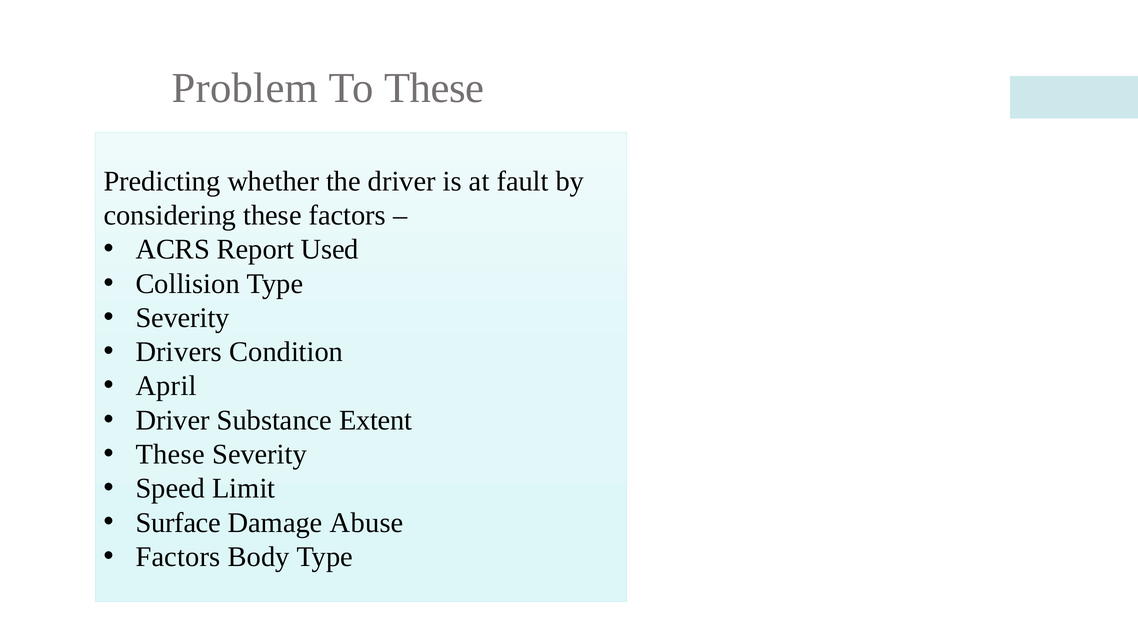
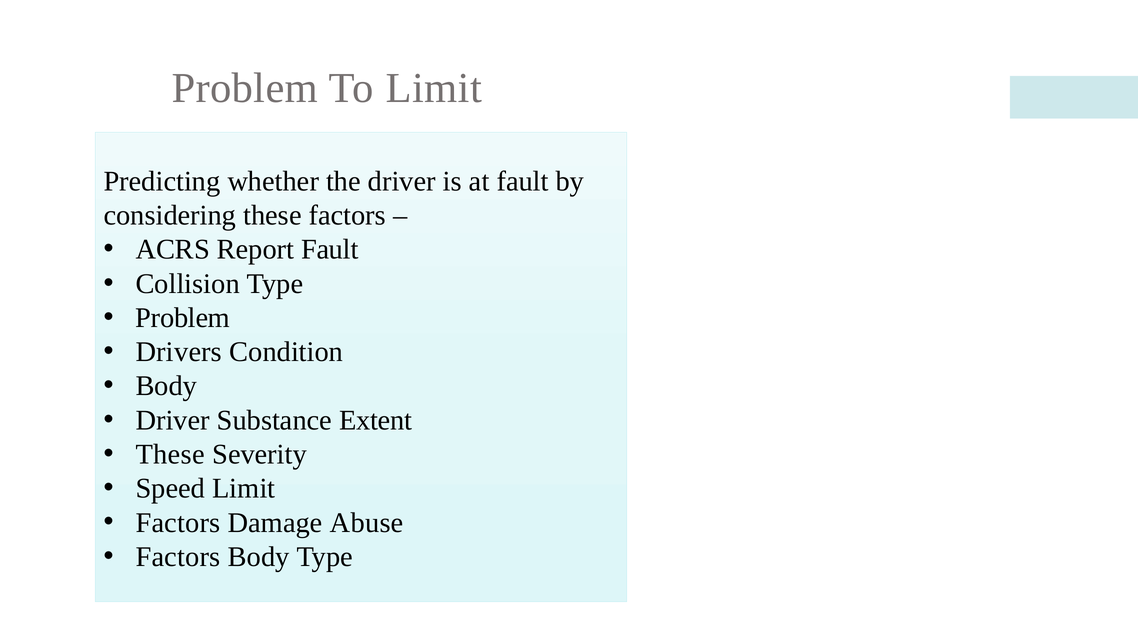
To These: These -> Limit (434, 88)
Report Used: Used -> Fault (330, 250)
Severity: Severity -> Problem (183, 318)
April: April -> Body (166, 386)
Surface: Surface -> Factors (178, 523)
